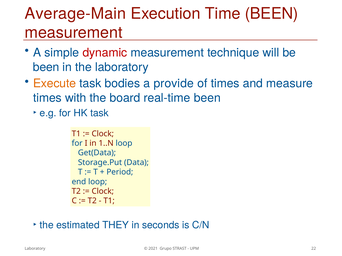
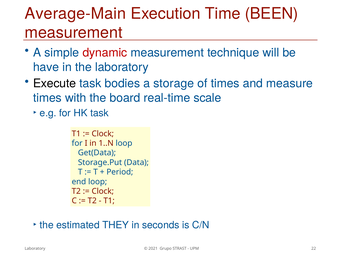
been: been -> have (46, 67)
Execute colour: orange -> black (55, 84)
provide: provide -> storage (174, 84)
real-time been: been -> scale (207, 98)
